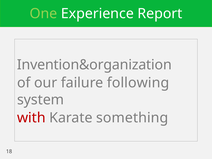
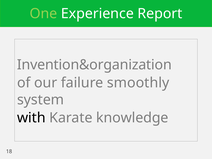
following: following -> smoothly (138, 83)
with colour: red -> black (31, 118)
something: something -> knowledge (132, 118)
